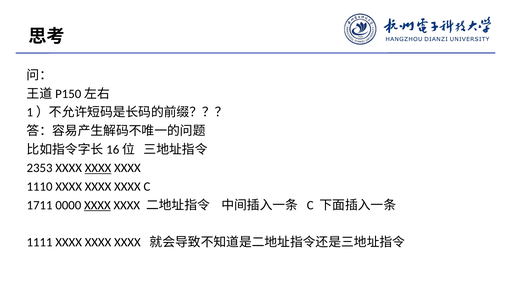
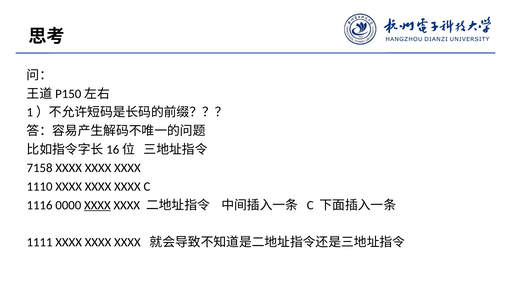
2353: 2353 -> 7158 (40, 168)
XXXX underline: present -> none (98, 168)
1711: 1711 -> 1116 (40, 205)
